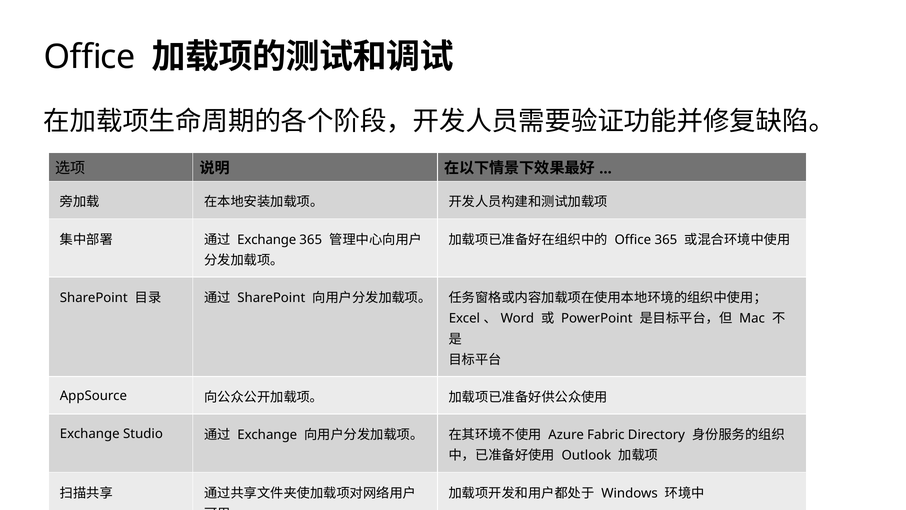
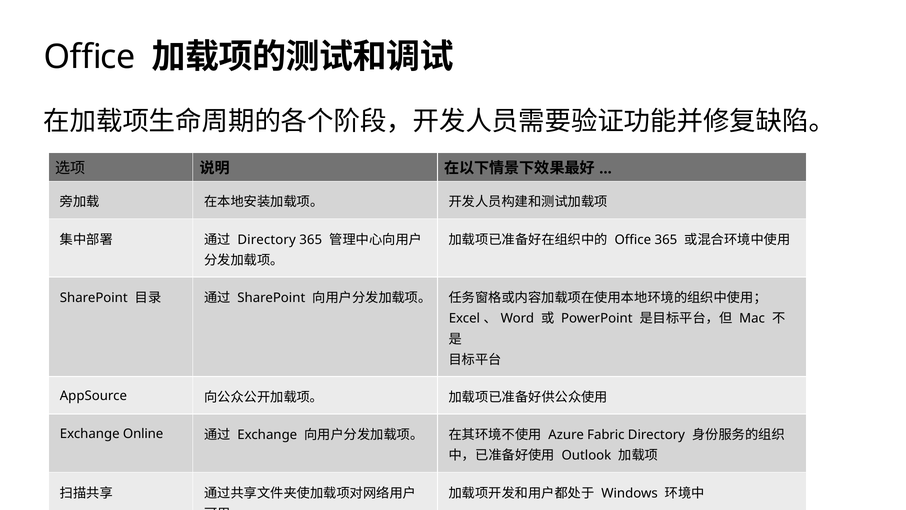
Exchange: Exchange -> Directory (267, 240)
Studio: Studio -> Online (143, 433)
